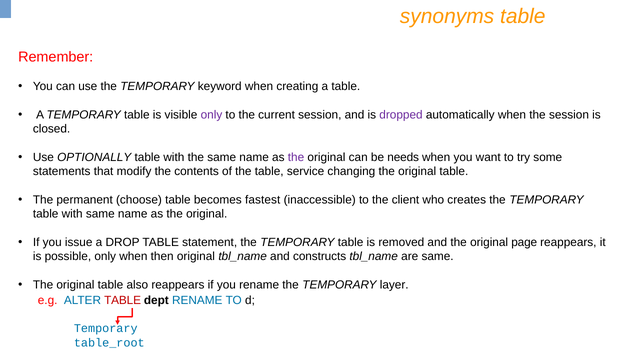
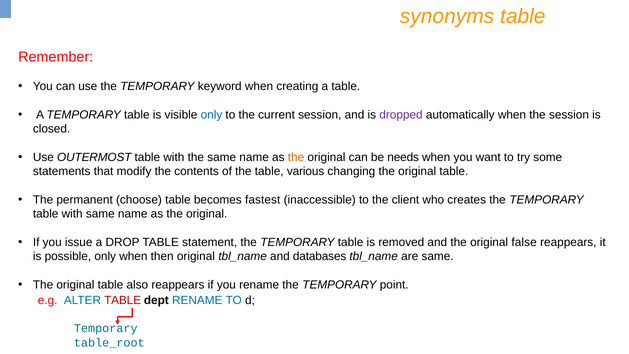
only colour: purple -> blue (211, 115)
OPTIONALLY: OPTIONALLY -> OUTERMOST (94, 157)
the colour: purple -> orange (296, 157)
service: service -> various (306, 171)
page: page -> false (524, 242)
constructs: constructs -> databases (320, 256)
layer: layer -> point (394, 285)
